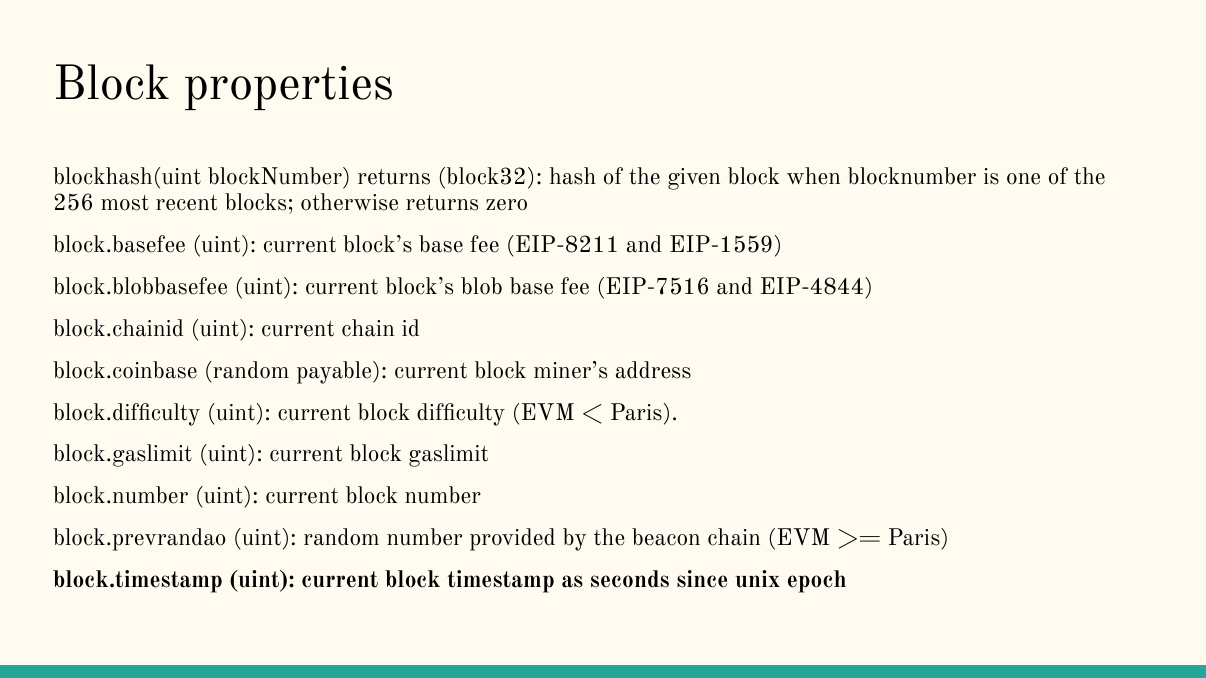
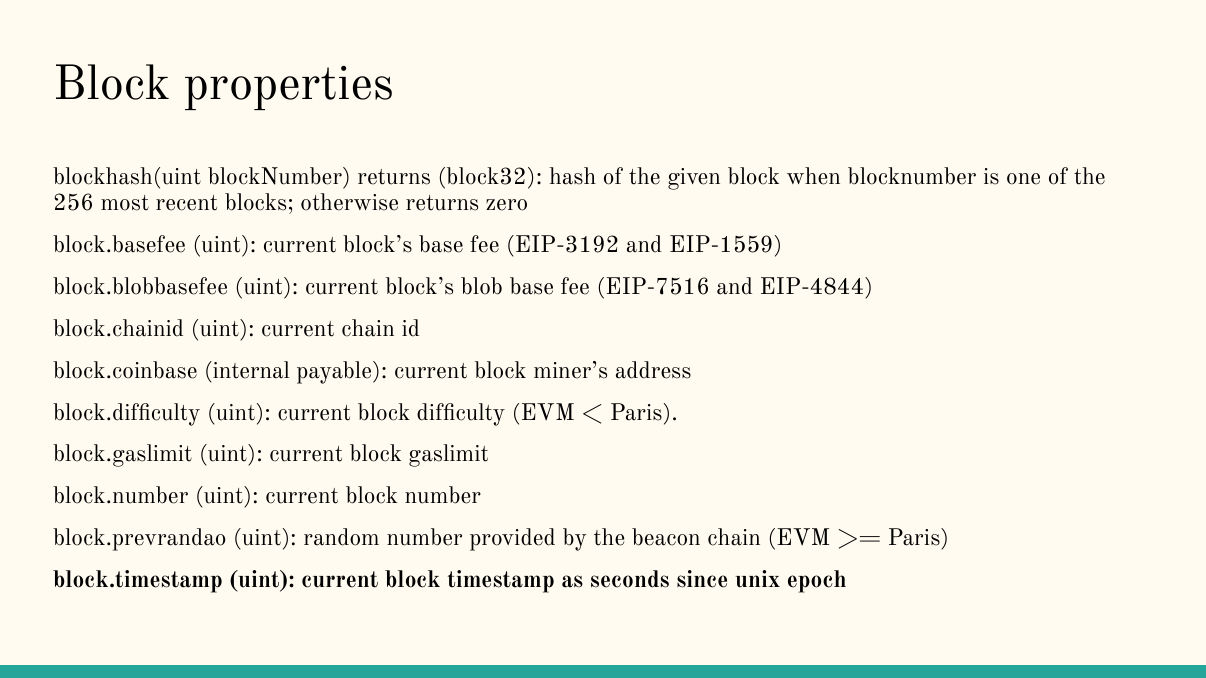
EIP-8211: EIP-8211 -> EIP-3192 (563, 245)
block.coinbase random: random -> internal (247, 371)
